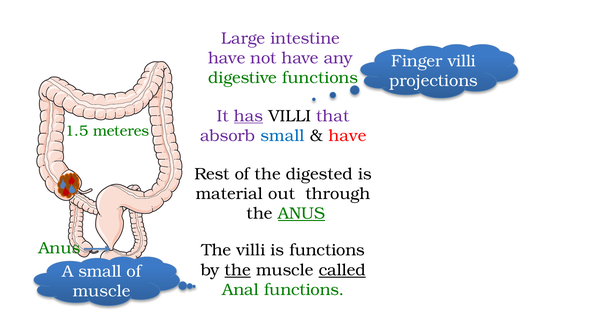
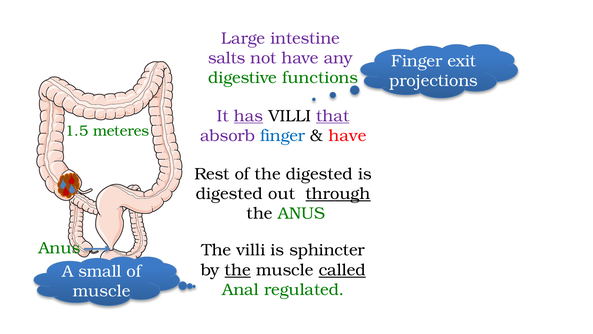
have: have -> salts (227, 58)
Finger villi: villi -> exit (462, 61)
that underline: none -> present (333, 116)
absorb small: small -> finger (283, 136)
material: material -> digested (229, 193)
through underline: none -> present (338, 193)
ANUS underline: present -> none (301, 213)
is functions: functions -> sphincter (327, 250)
Anal functions: functions -> regulated (304, 289)
